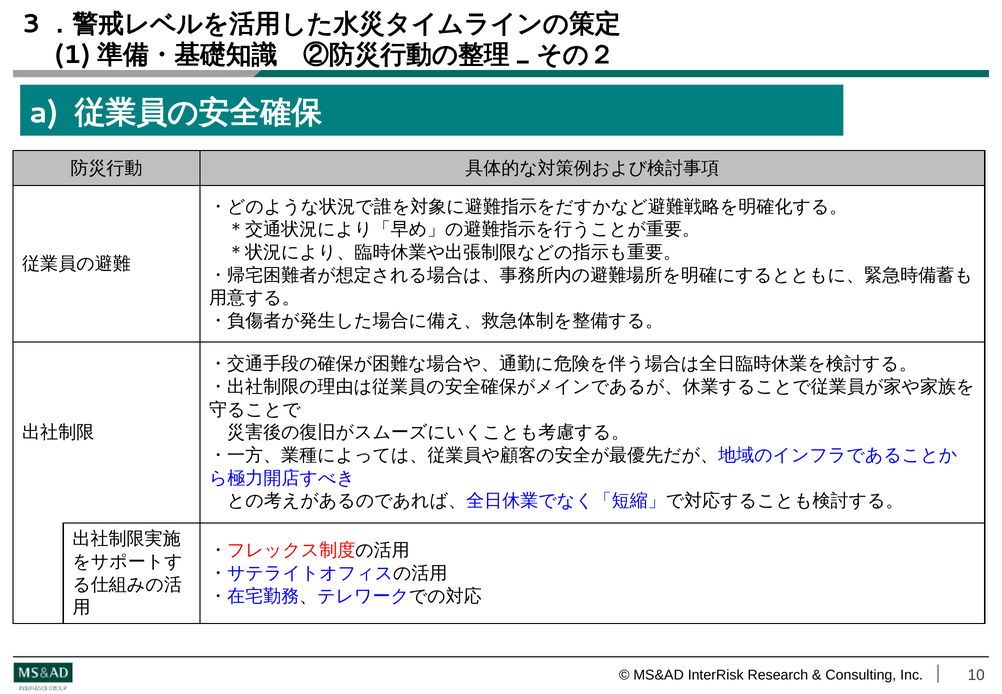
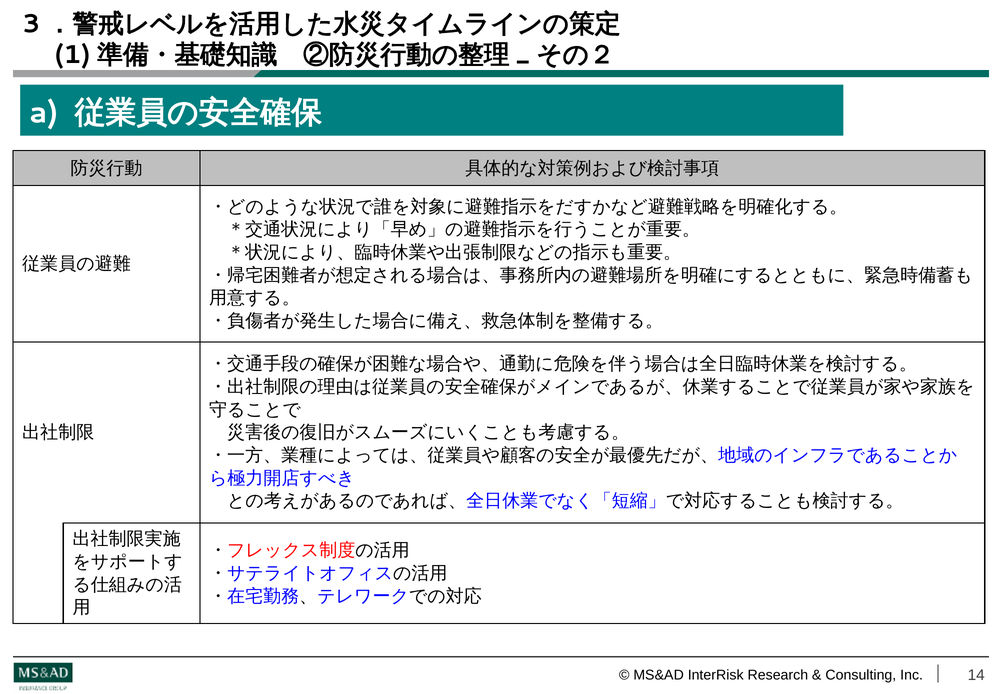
10: 10 -> 14 (976, 675)
